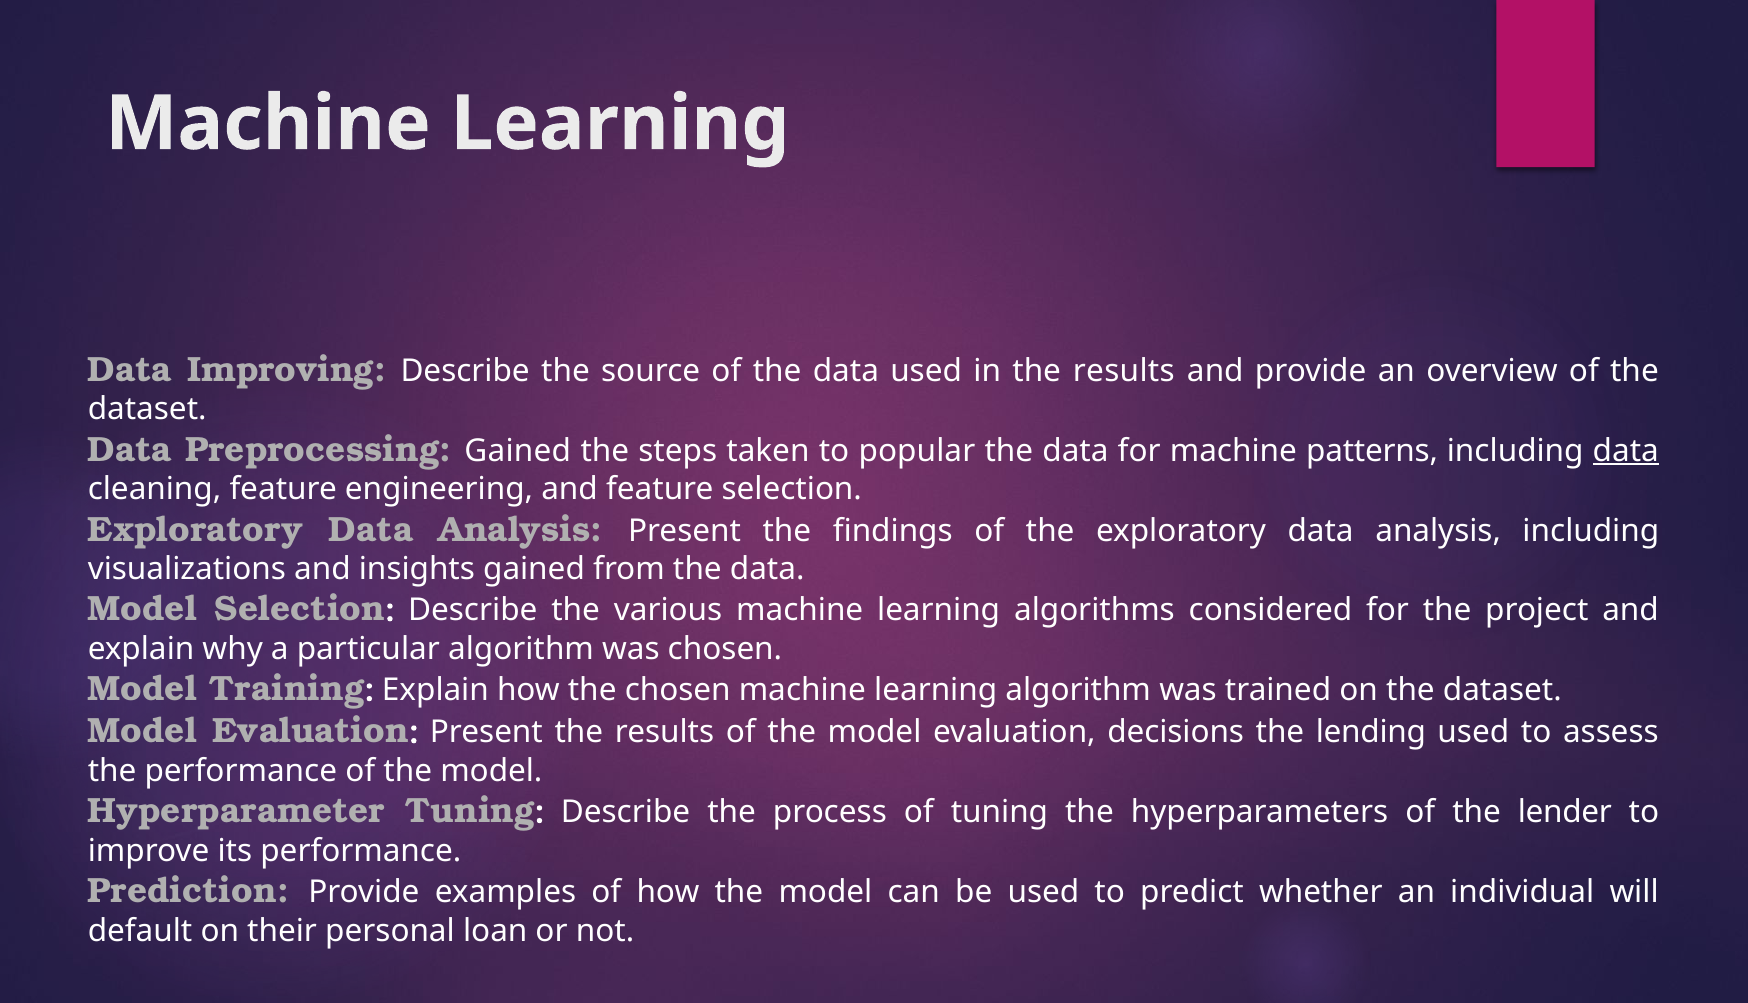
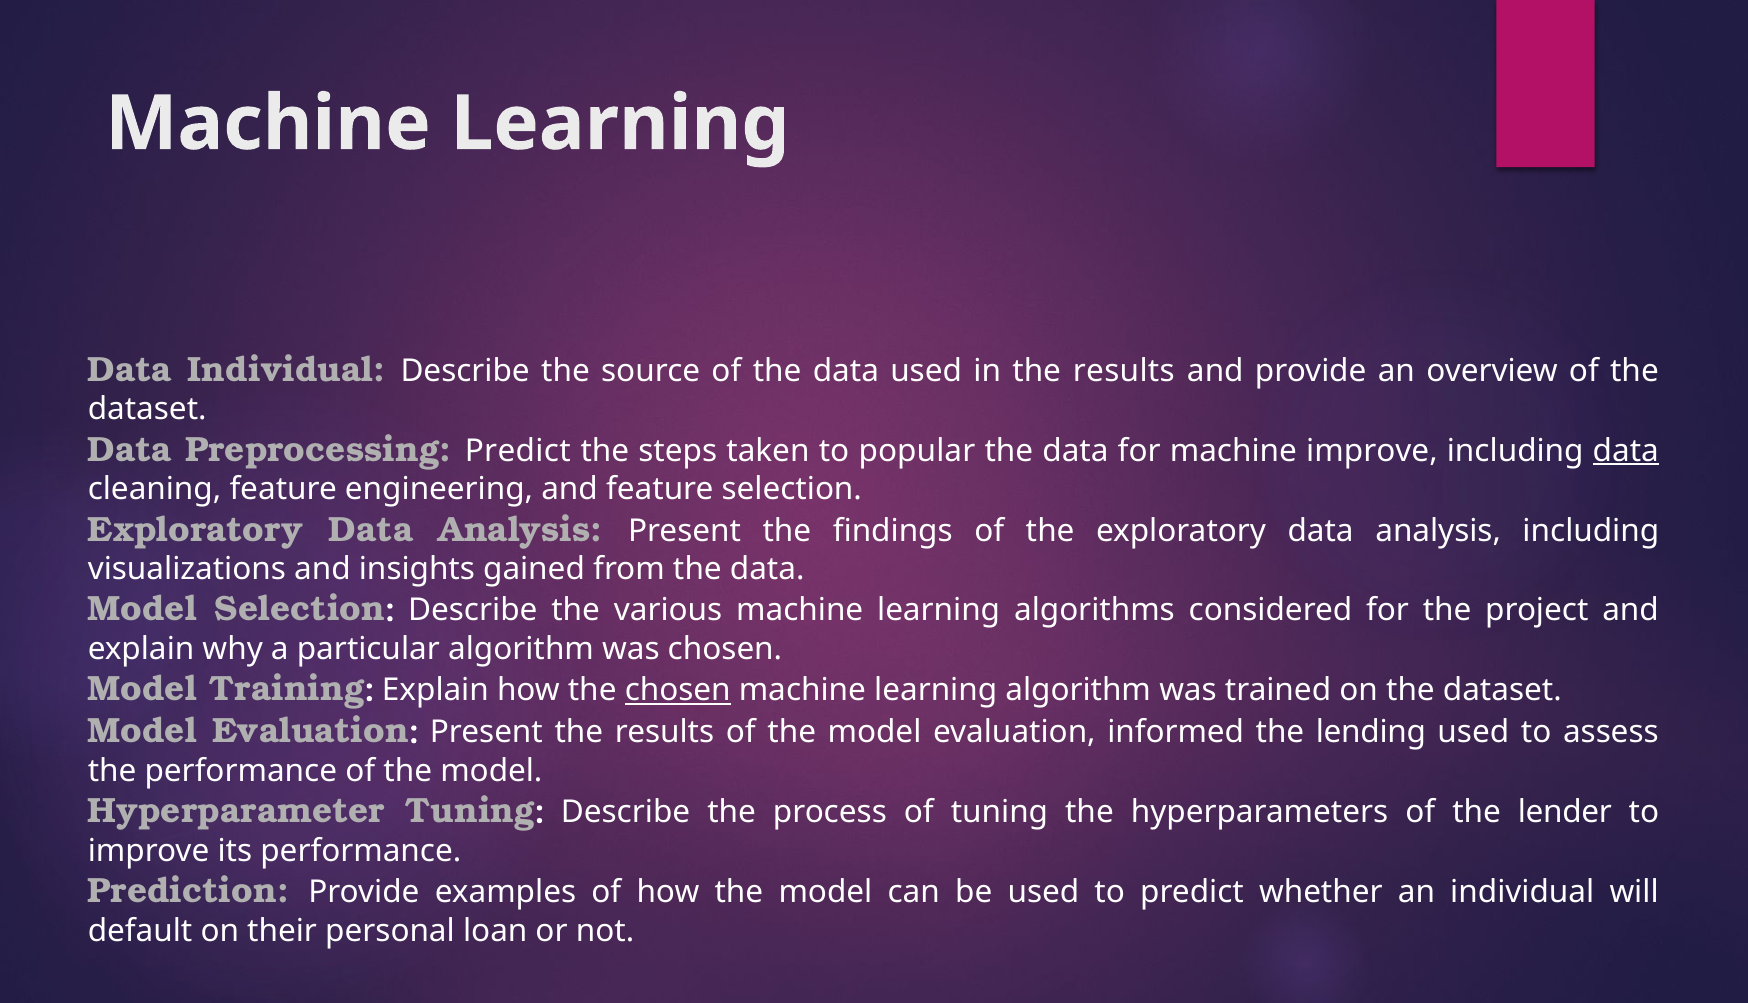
Data Improving: Improving -> Individual (287, 370)
Preprocessing Gained: Gained -> Predict (518, 451)
machine patterns: patterns -> improve (1372, 451)
chosen underline: none -> present (678, 691)
decisions: decisions -> informed (1176, 733)
